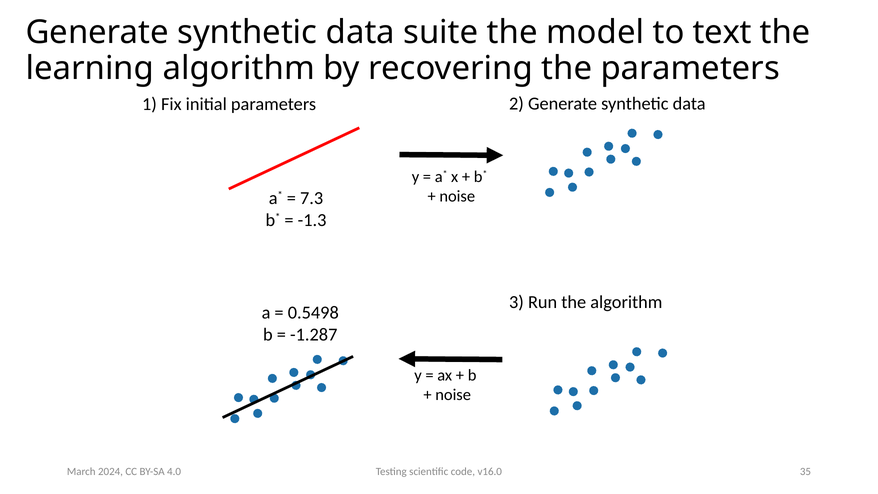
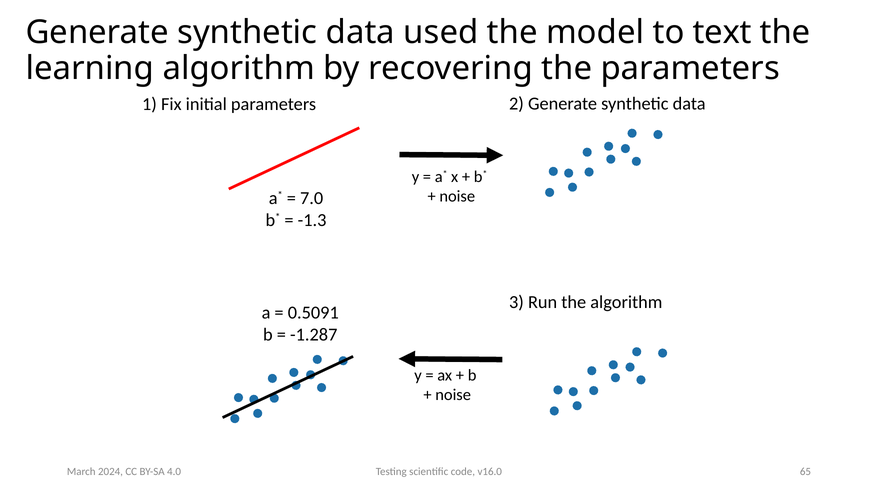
suite: suite -> used (441, 33)
7.3: 7.3 -> 7.0 (312, 198)
0.5498: 0.5498 -> 0.5091 (313, 313)
35: 35 -> 65 (805, 472)
